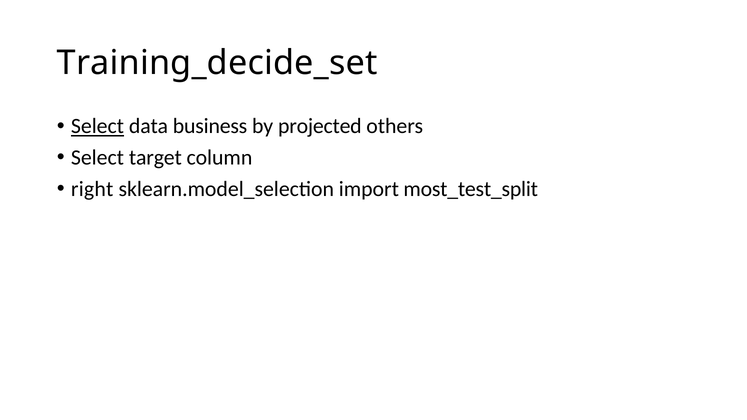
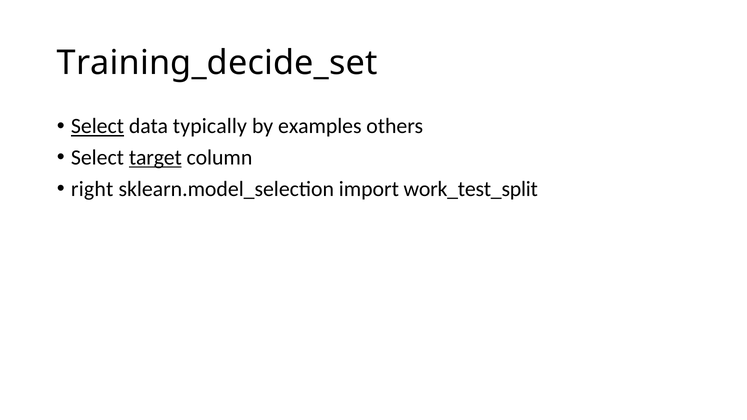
business: business -> typically (210, 126)
projected: projected -> examples (320, 126)
target underline: none -> present (155, 158)
most_test_split: most_test_split -> work_test_split (471, 189)
